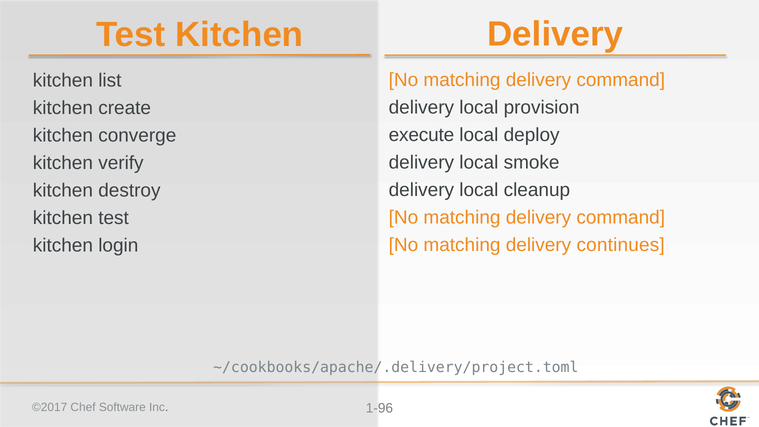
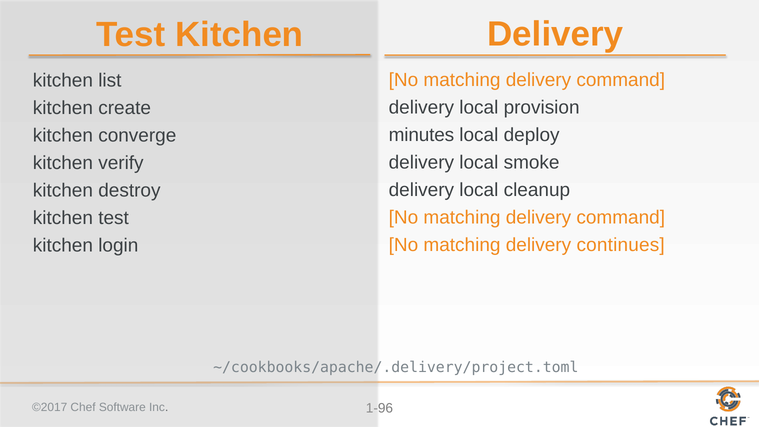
execute: execute -> minutes (421, 135)
